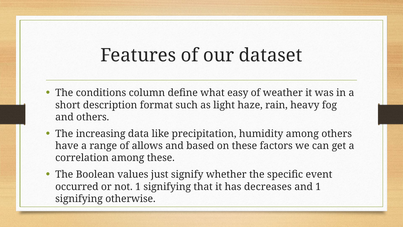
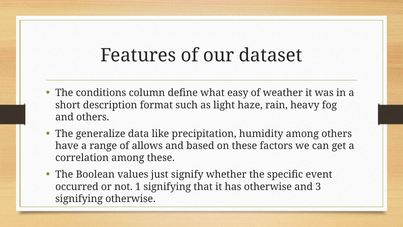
increasing: increasing -> generalize (101, 134)
has decreases: decreases -> otherwise (268, 186)
and 1: 1 -> 3 (318, 186)
